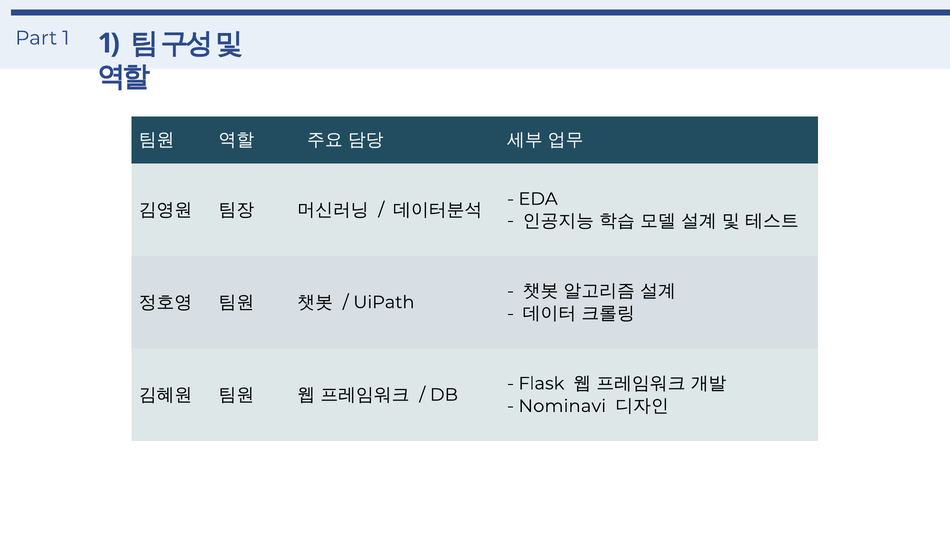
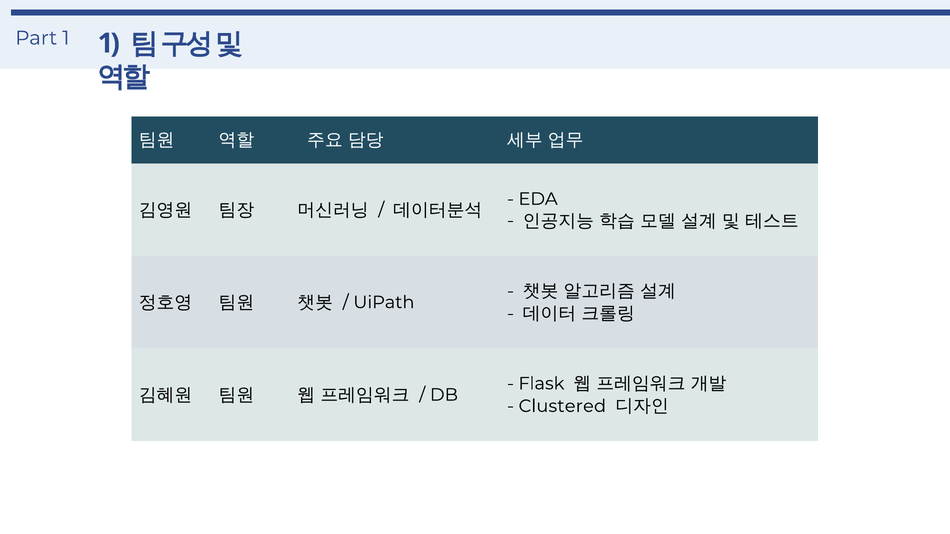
Nominavi: Nominavi -> Clustered (562, 406)
